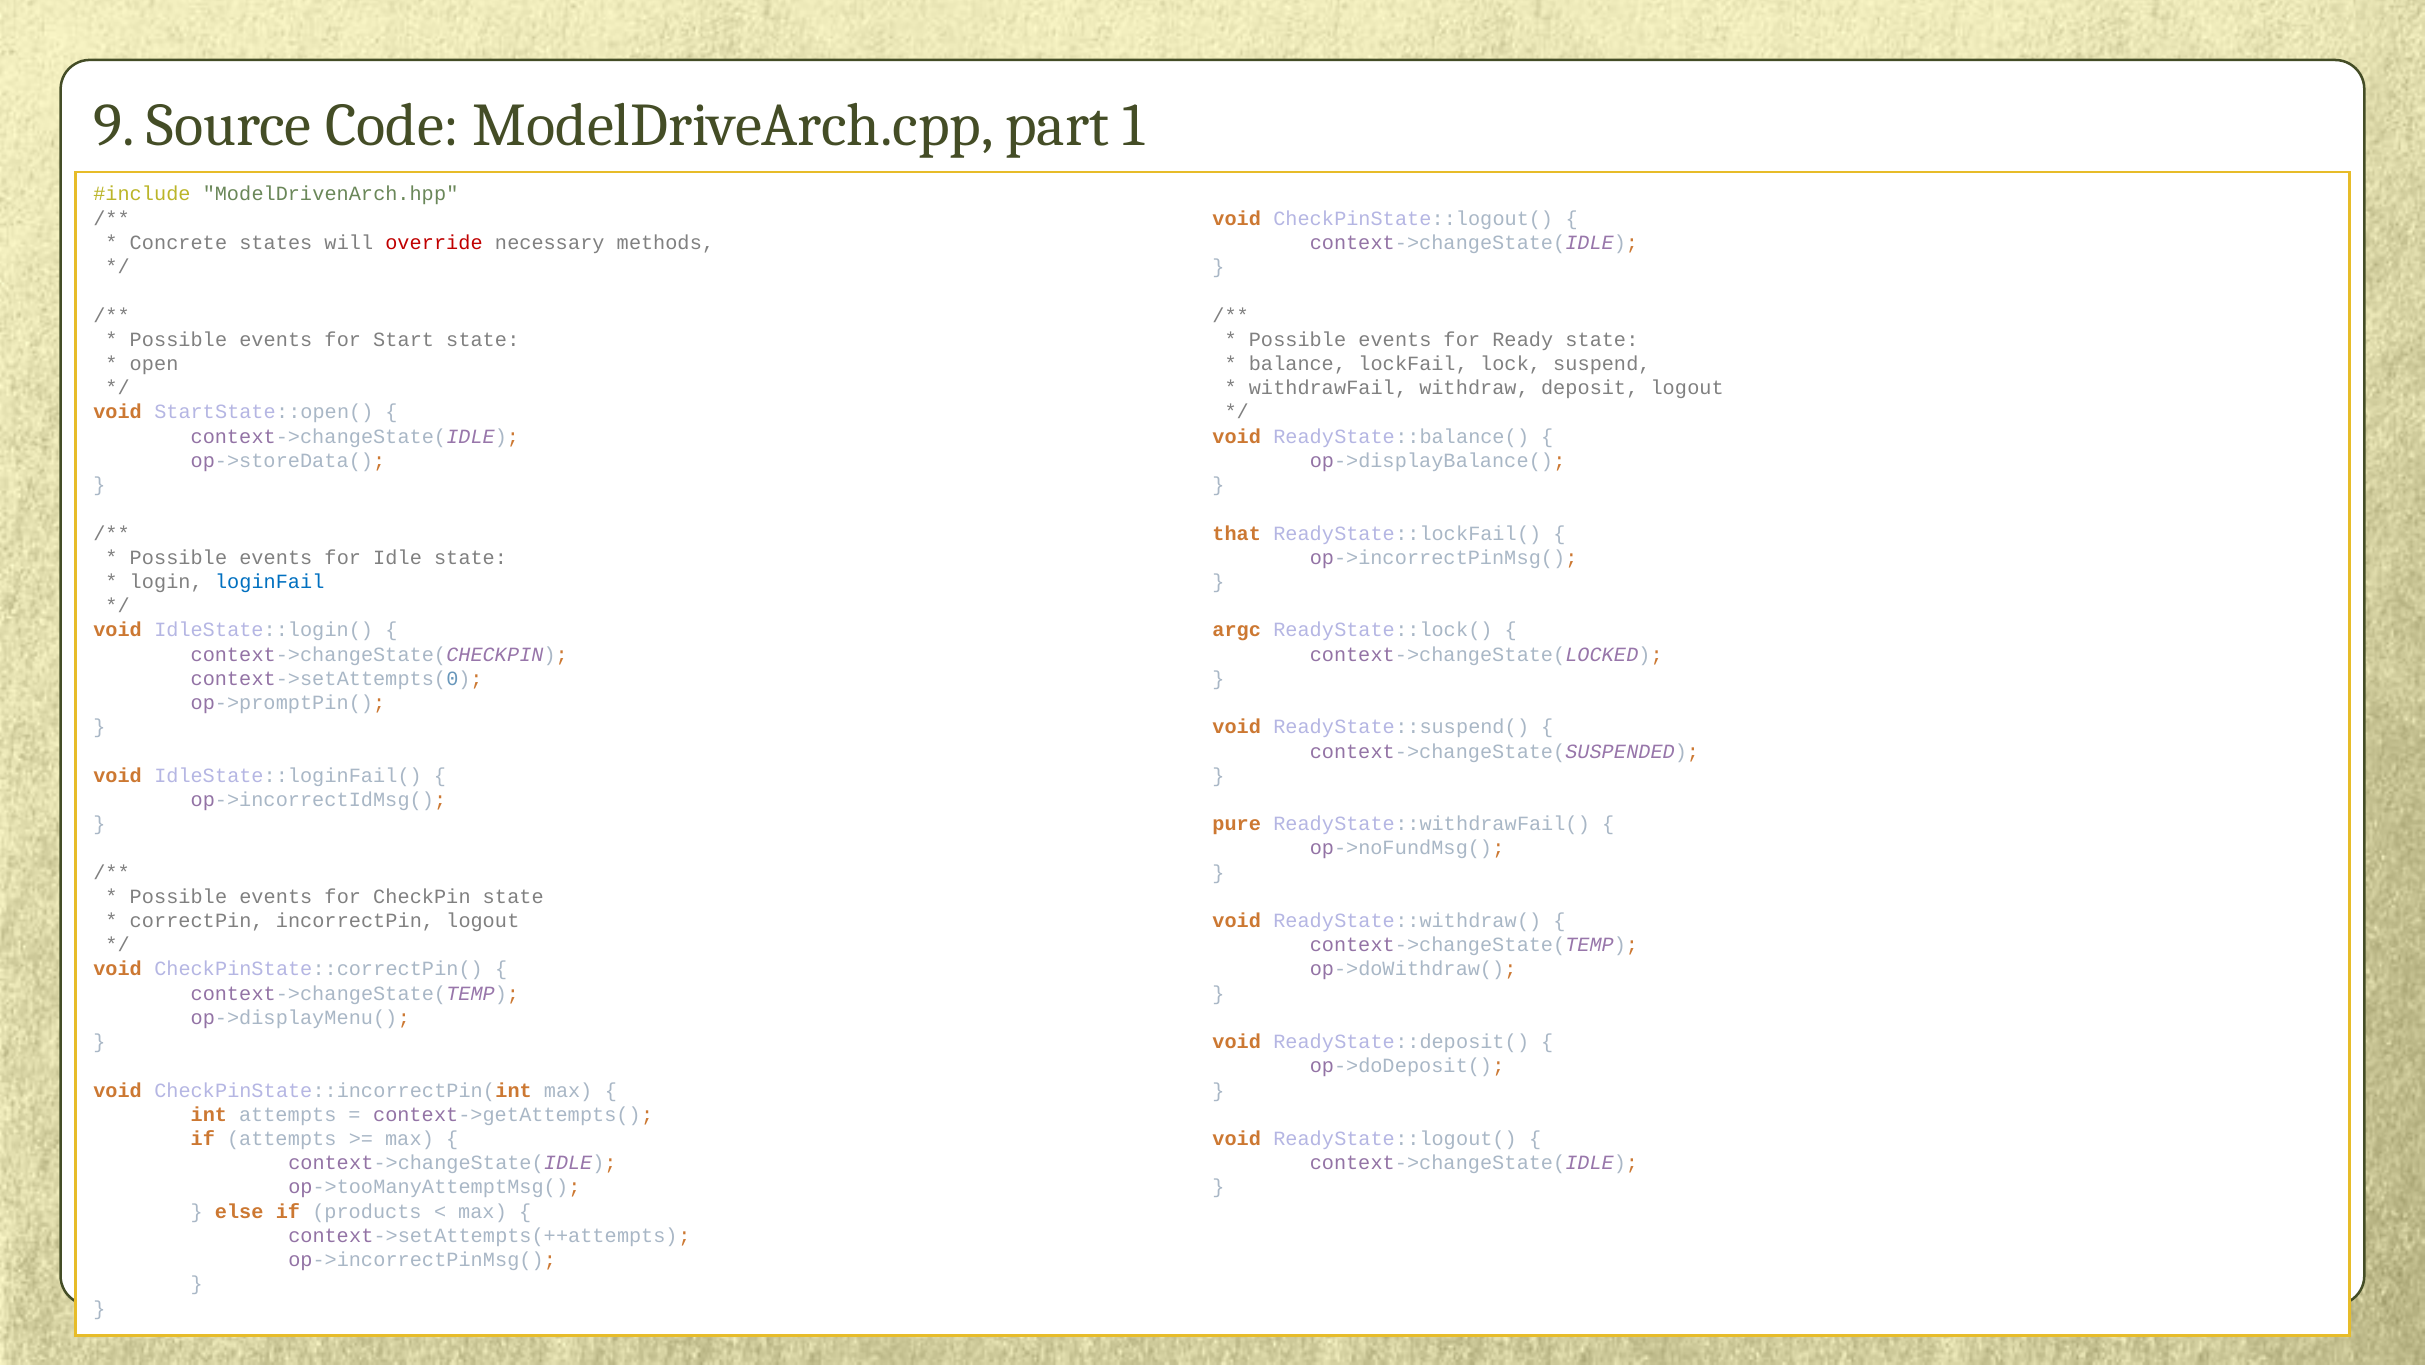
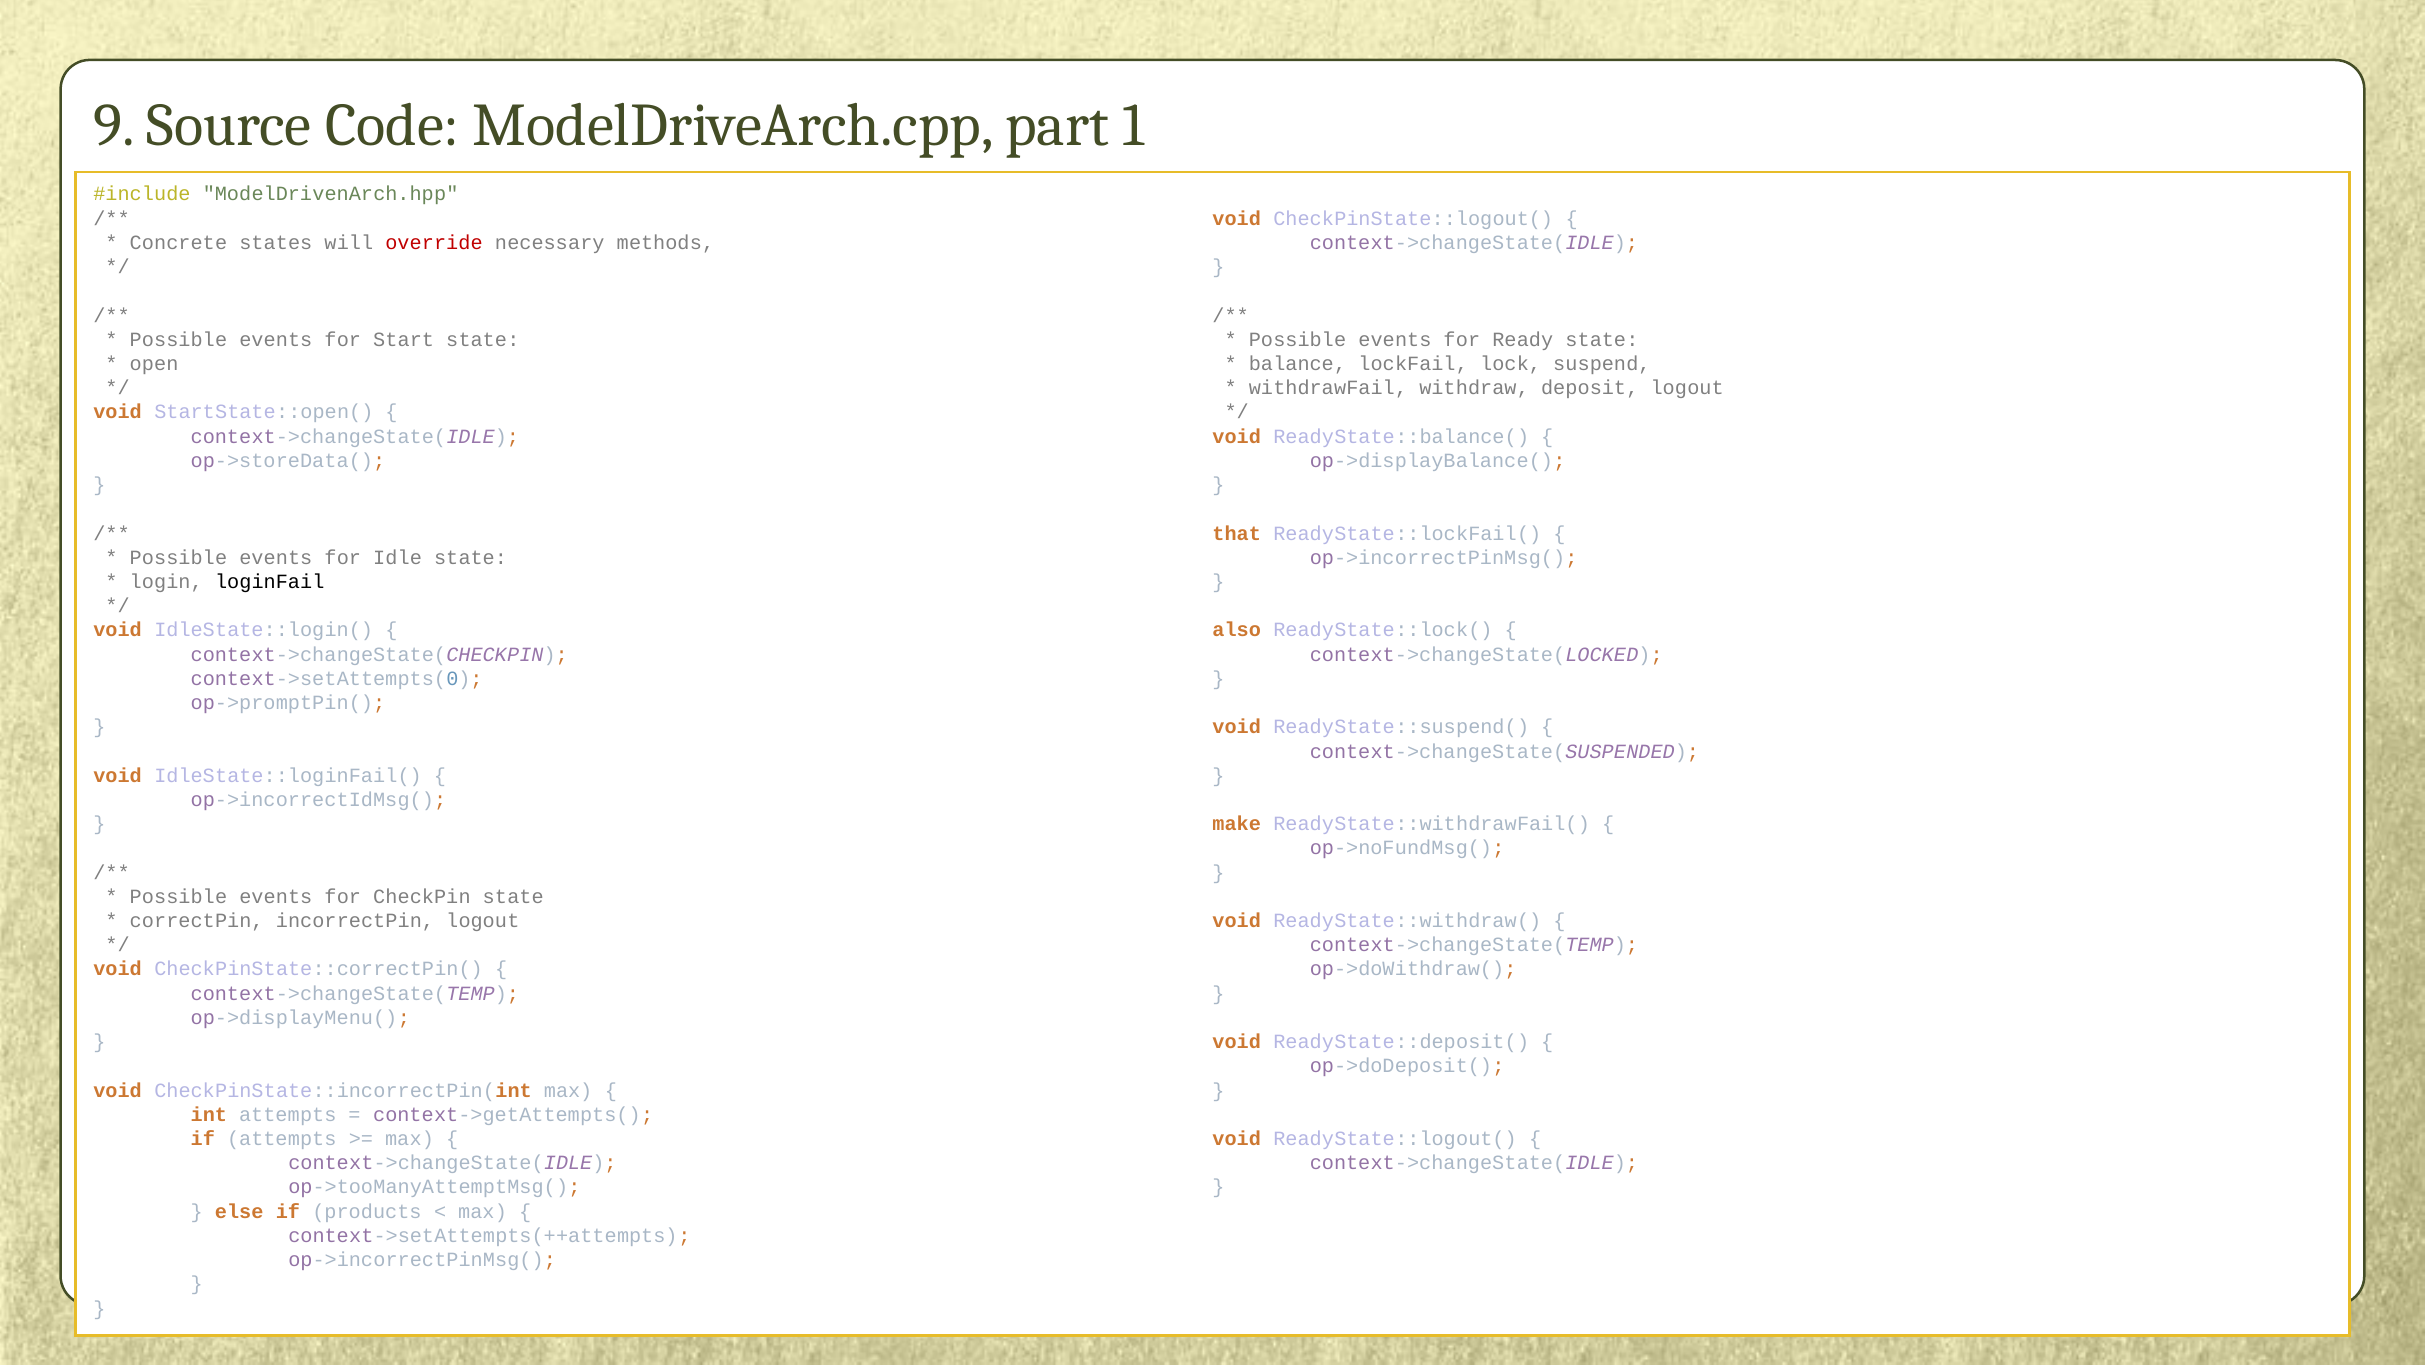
loginFail colour: blue -> black (270, 582)
argc: argc -> also (1237, 630)
pure: pure -> make (1237, 824)
